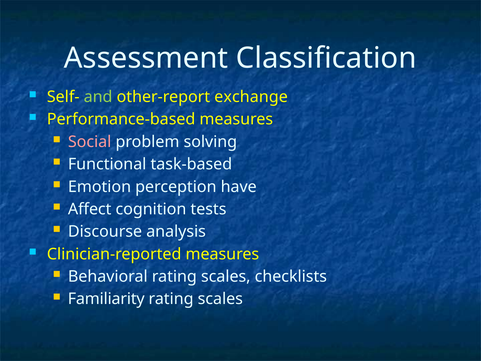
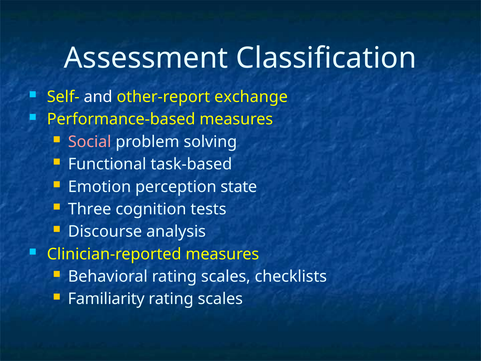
and colour: light green -> white (98, 97)
have: have -> state (239, 187)
Affect: Affect -> Three (90, 209)
